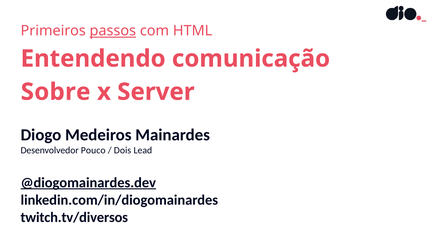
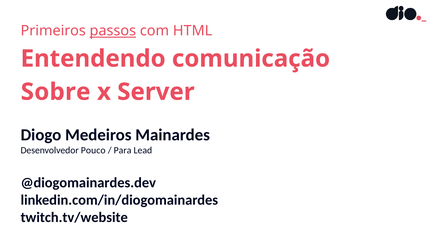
Dois: Dois -> Para (123, 151)
@diogomainardes.dev underline: present -> none (88, 183)
twitch.tv/diversos: twitch.tv/diversos -> twitch.tv/website (74, 217)
